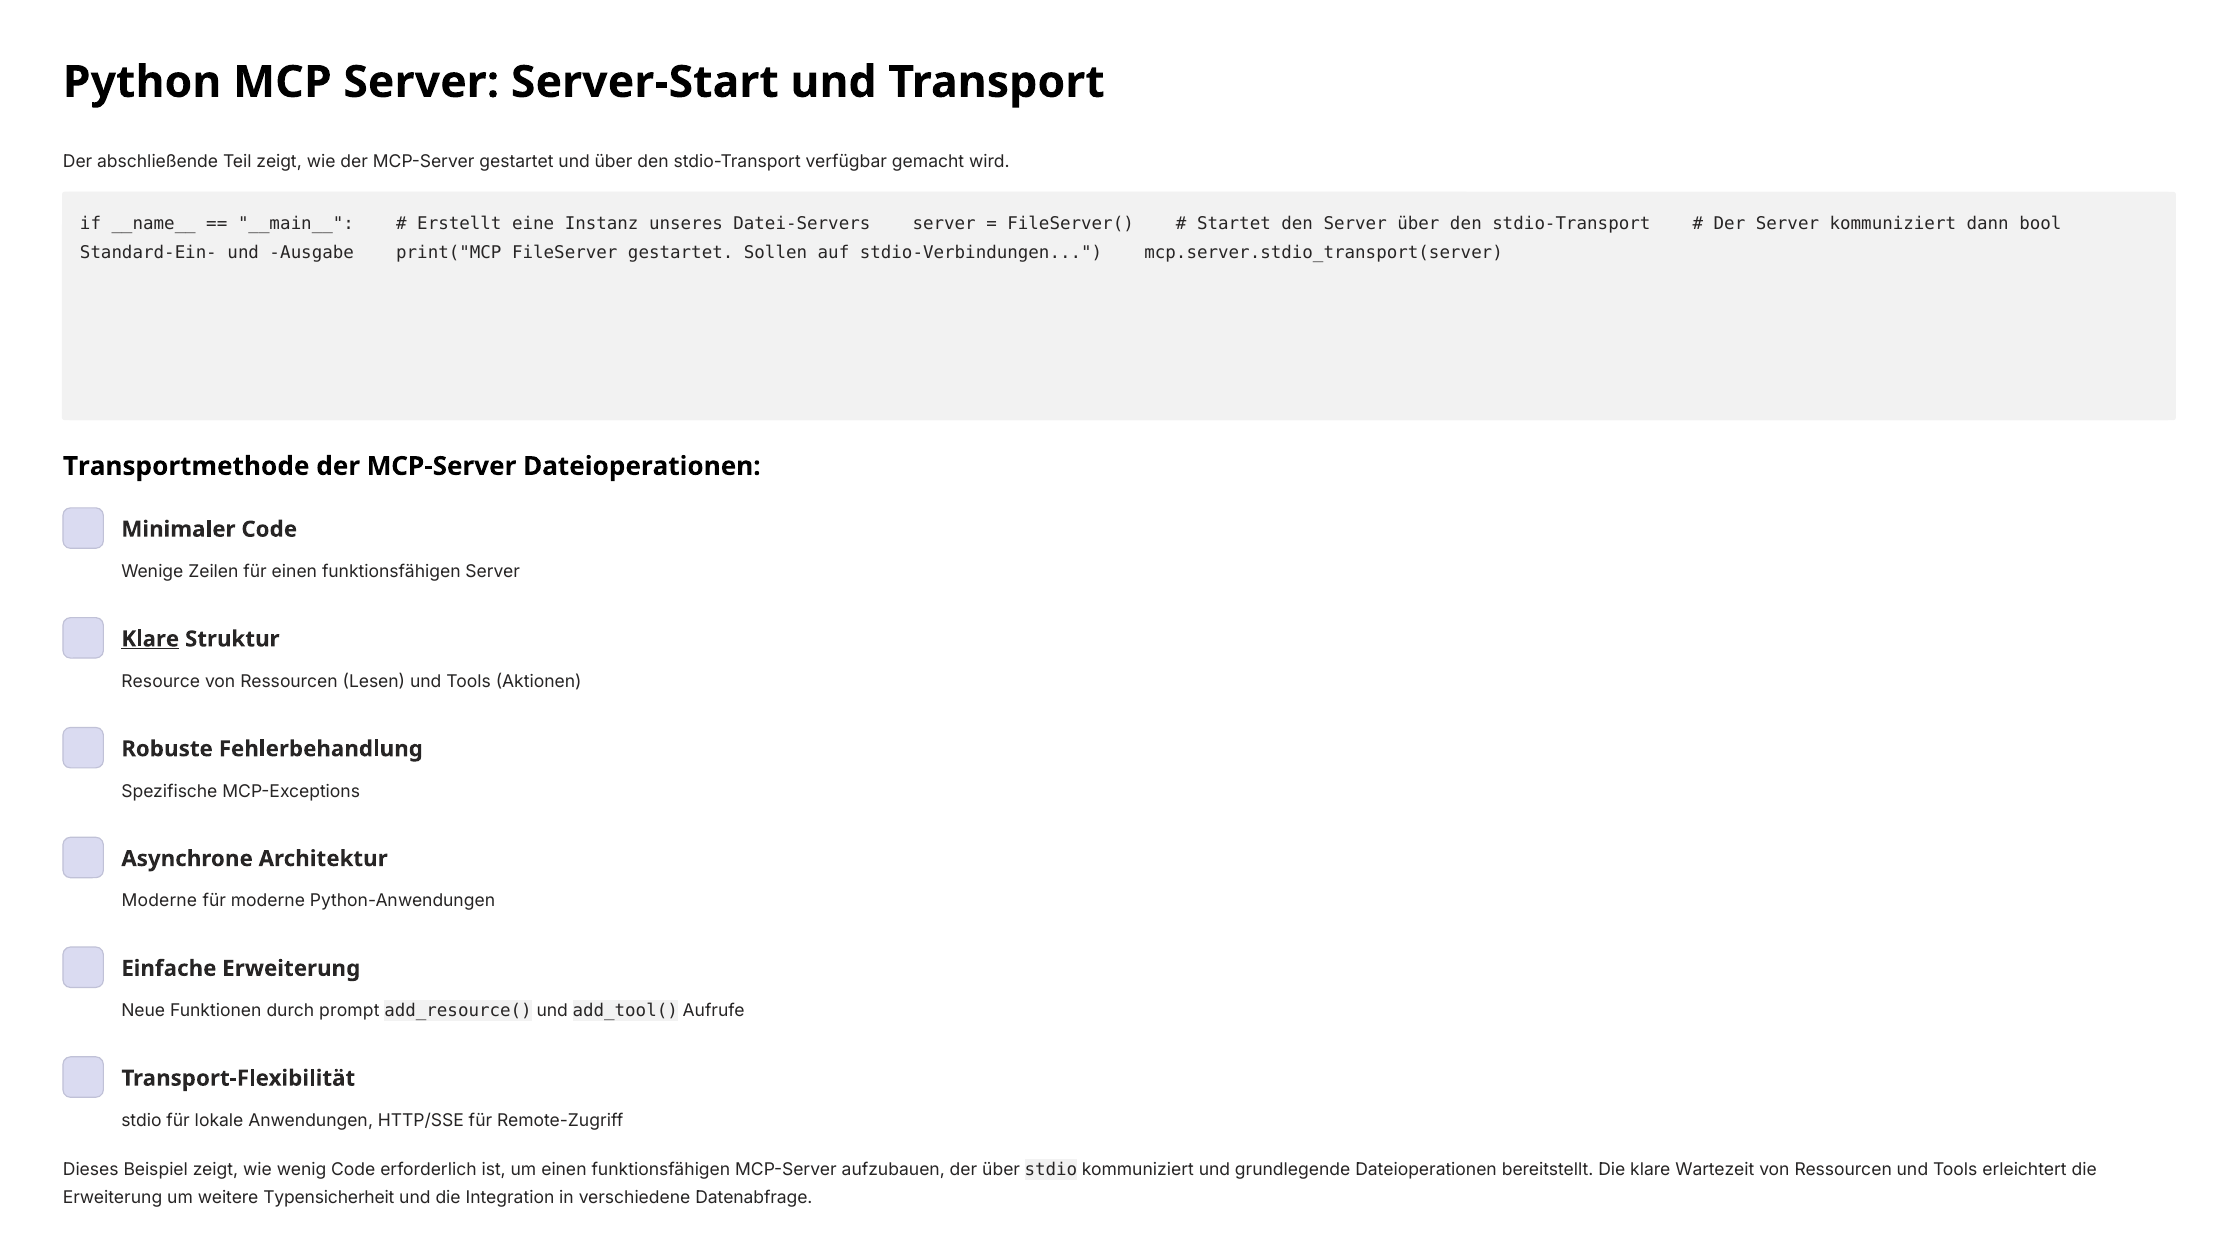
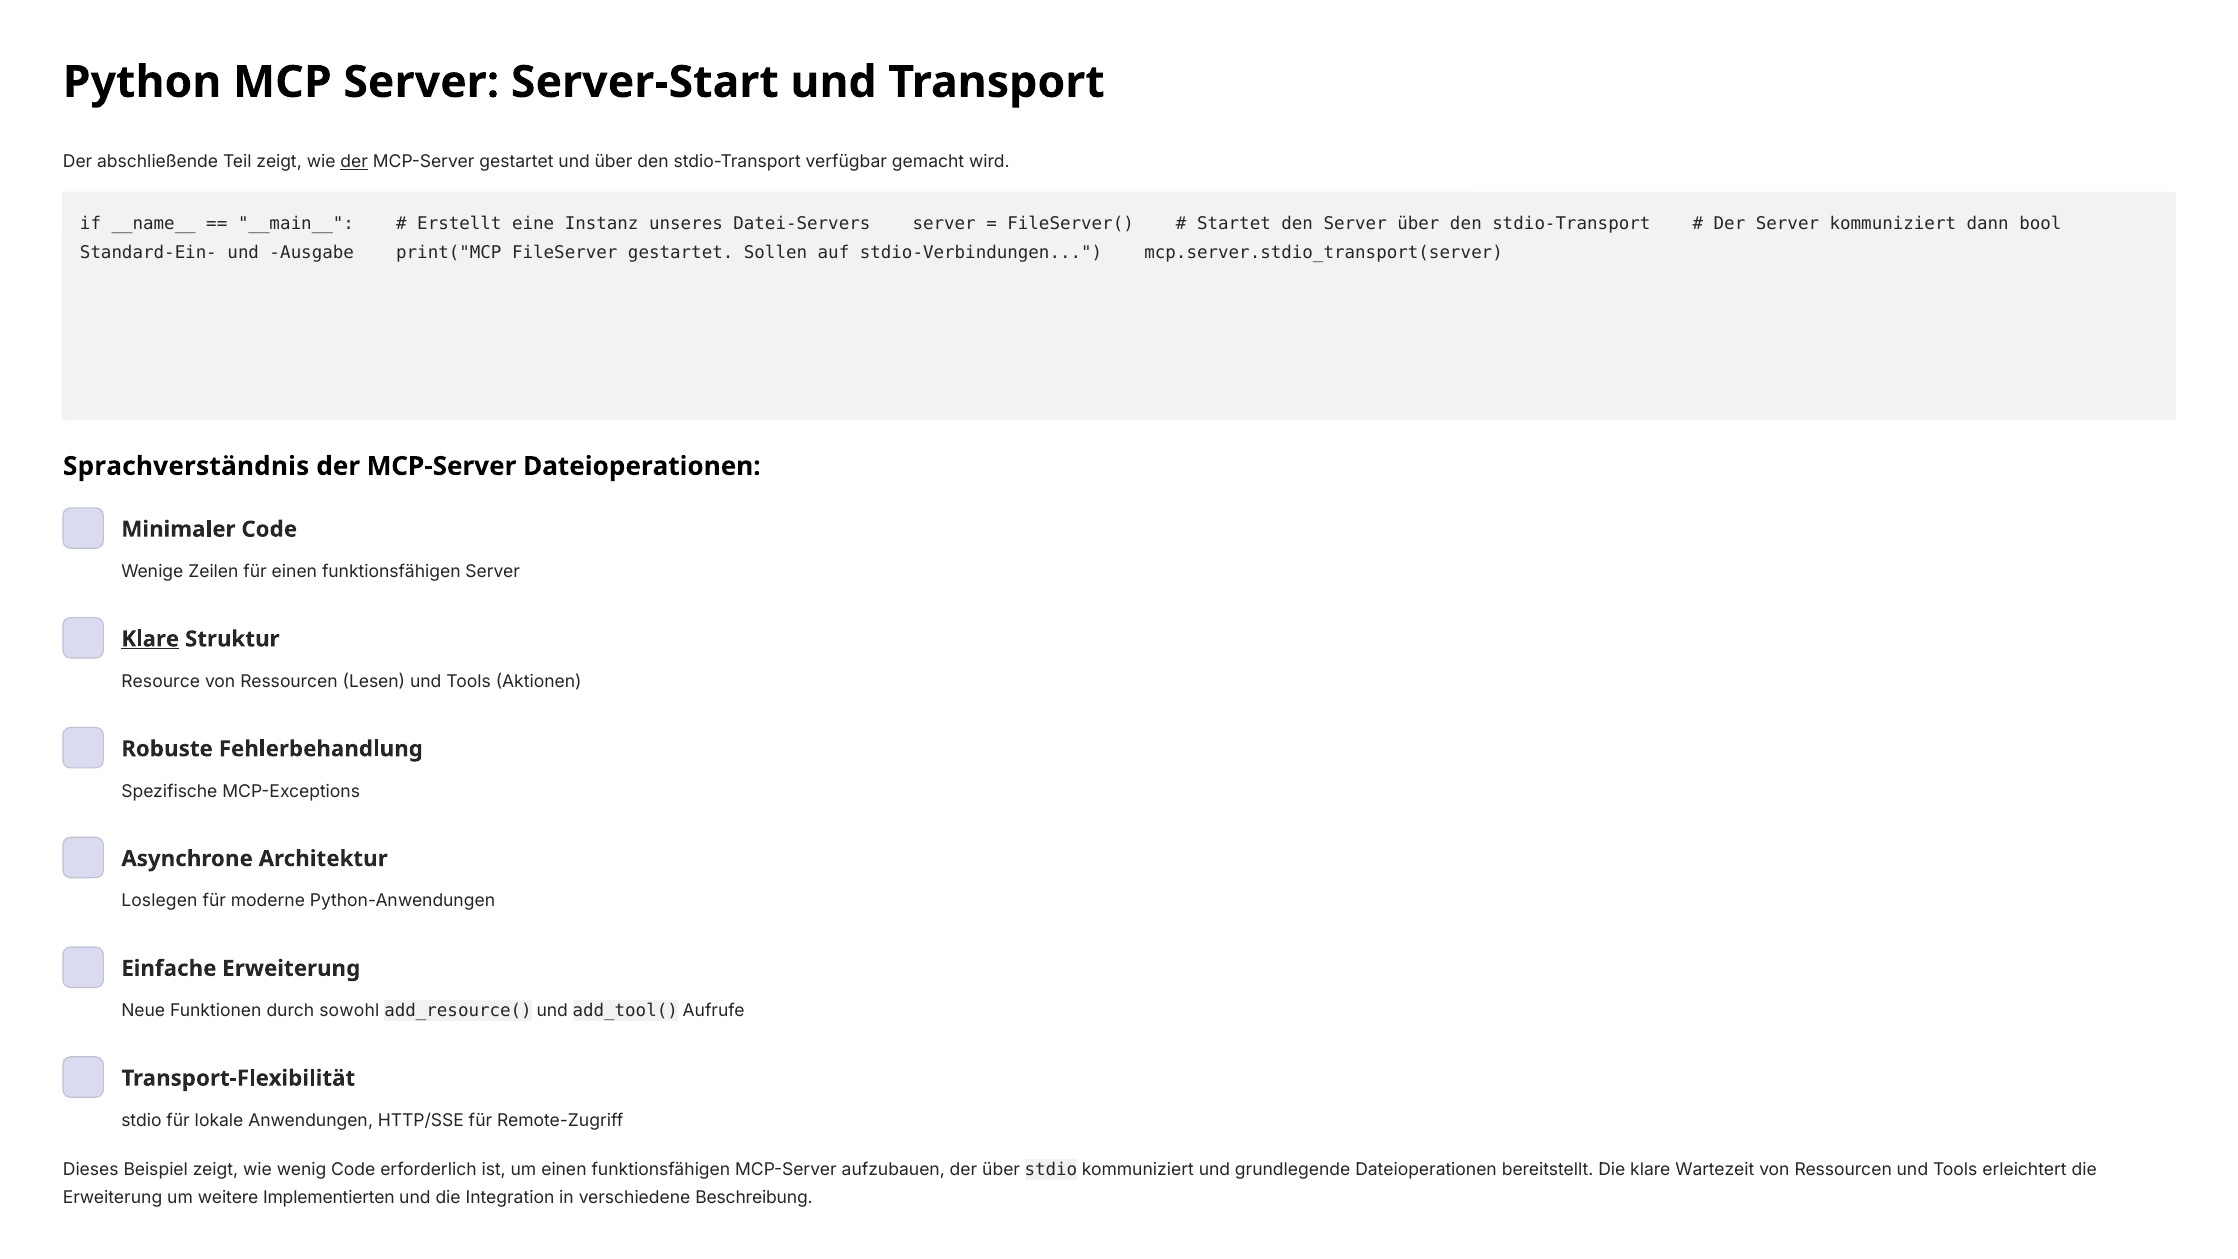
der underline: none -> present (354, 162)
Transportmethode: Transportmethode -> Sprachverständnis (186, 466)
Moderne: Moderne -> Loslegen (159, 901)
prompt: prompt -> sowohl (349, 1011)
Typensicherheit: Typensicherheit -> Implementierten (329, 1198)
Datenabfrage: Datenabfrage -> Beschreibung (754, 1198)
